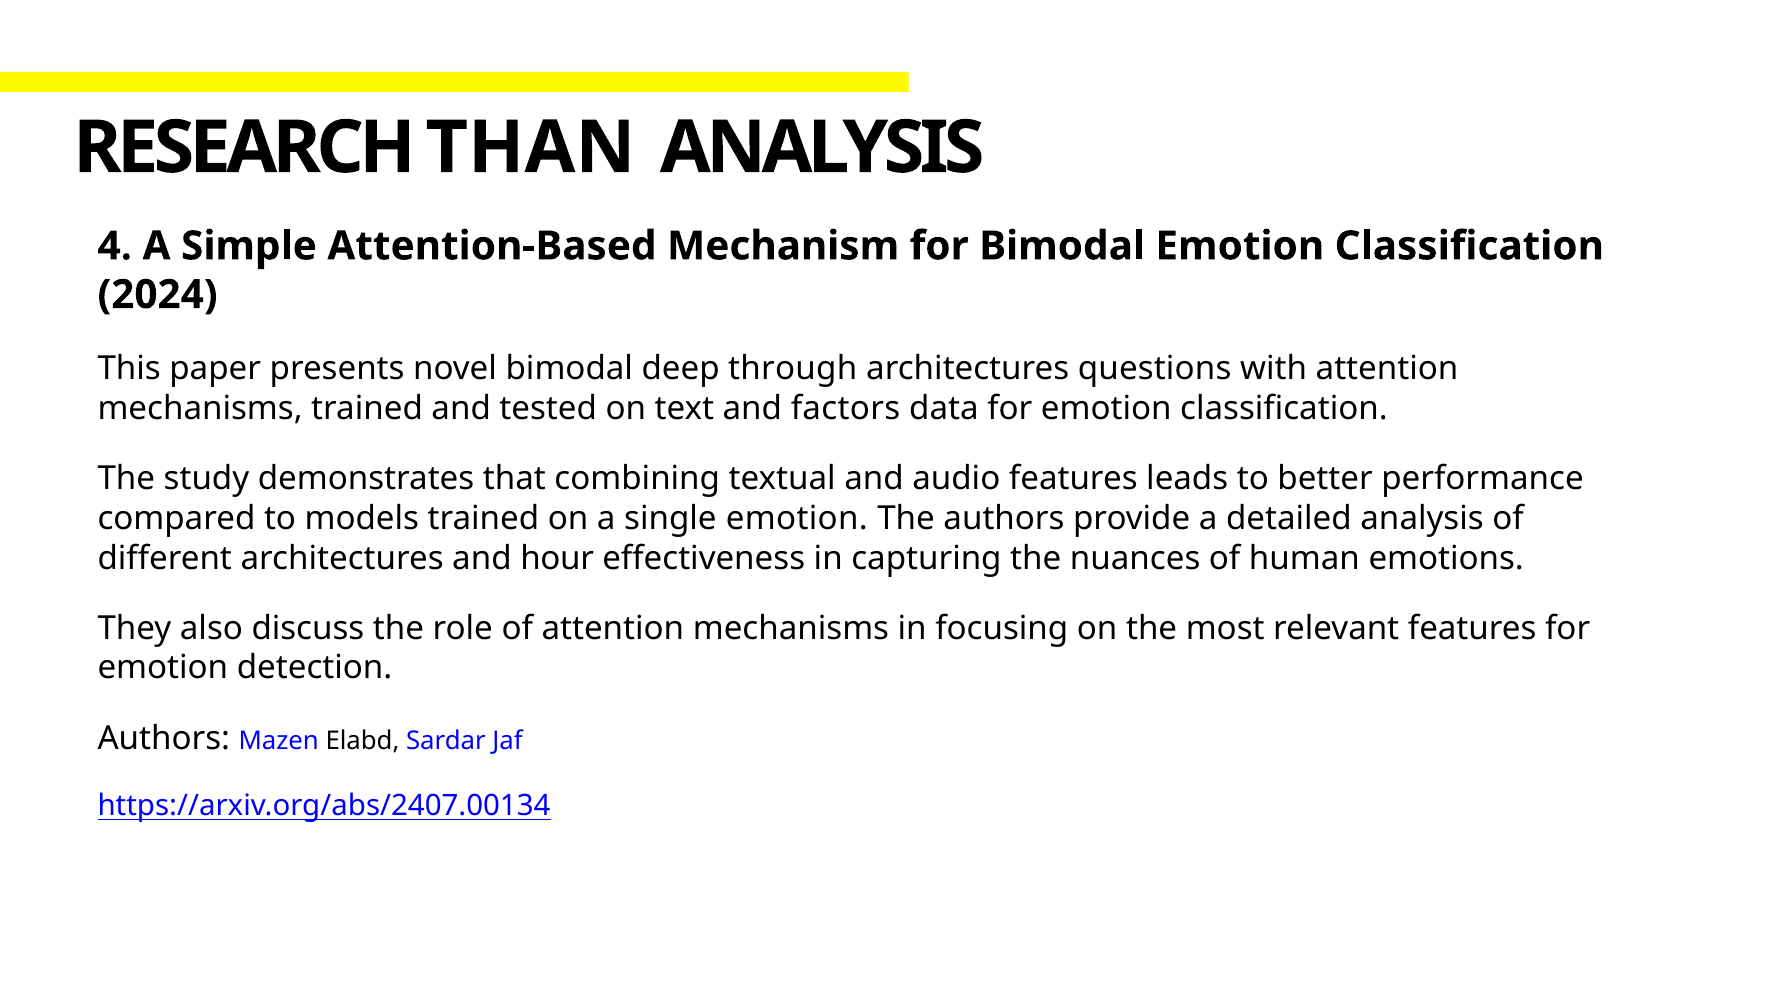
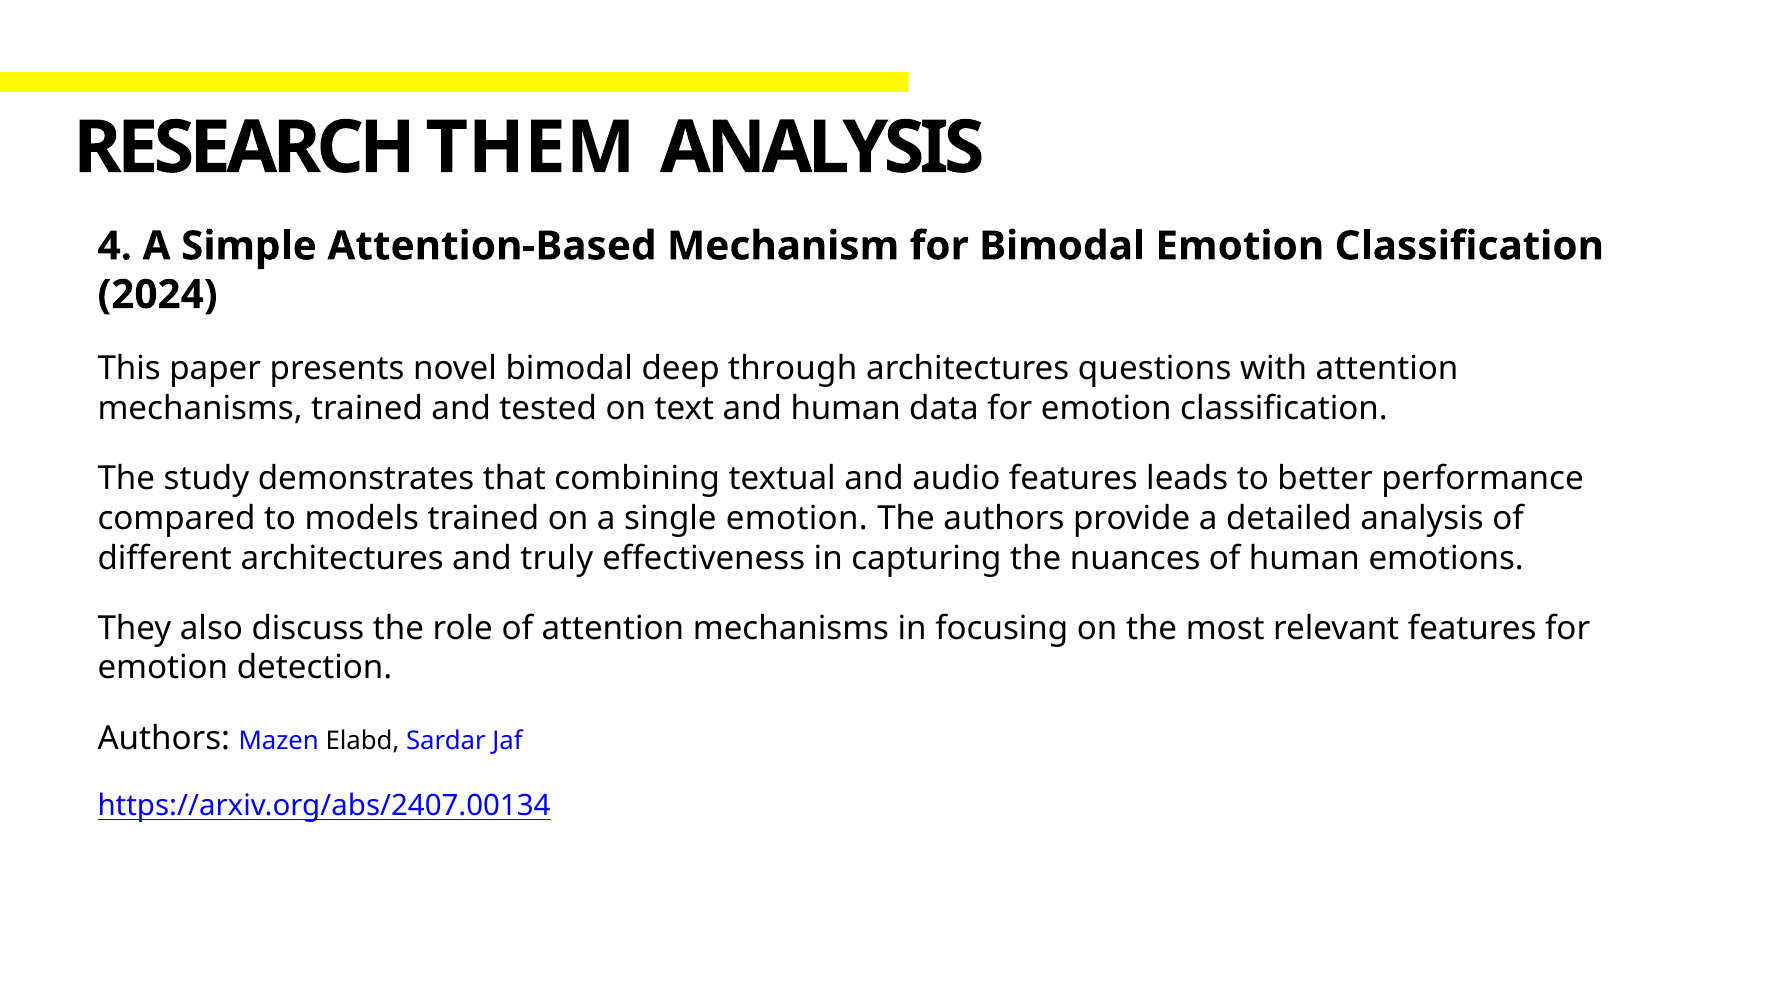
THAN: THAN -> THEM (530, 148)
and factors: factors -> human (846, 409)
hour: hour -> truly (557, 558)
